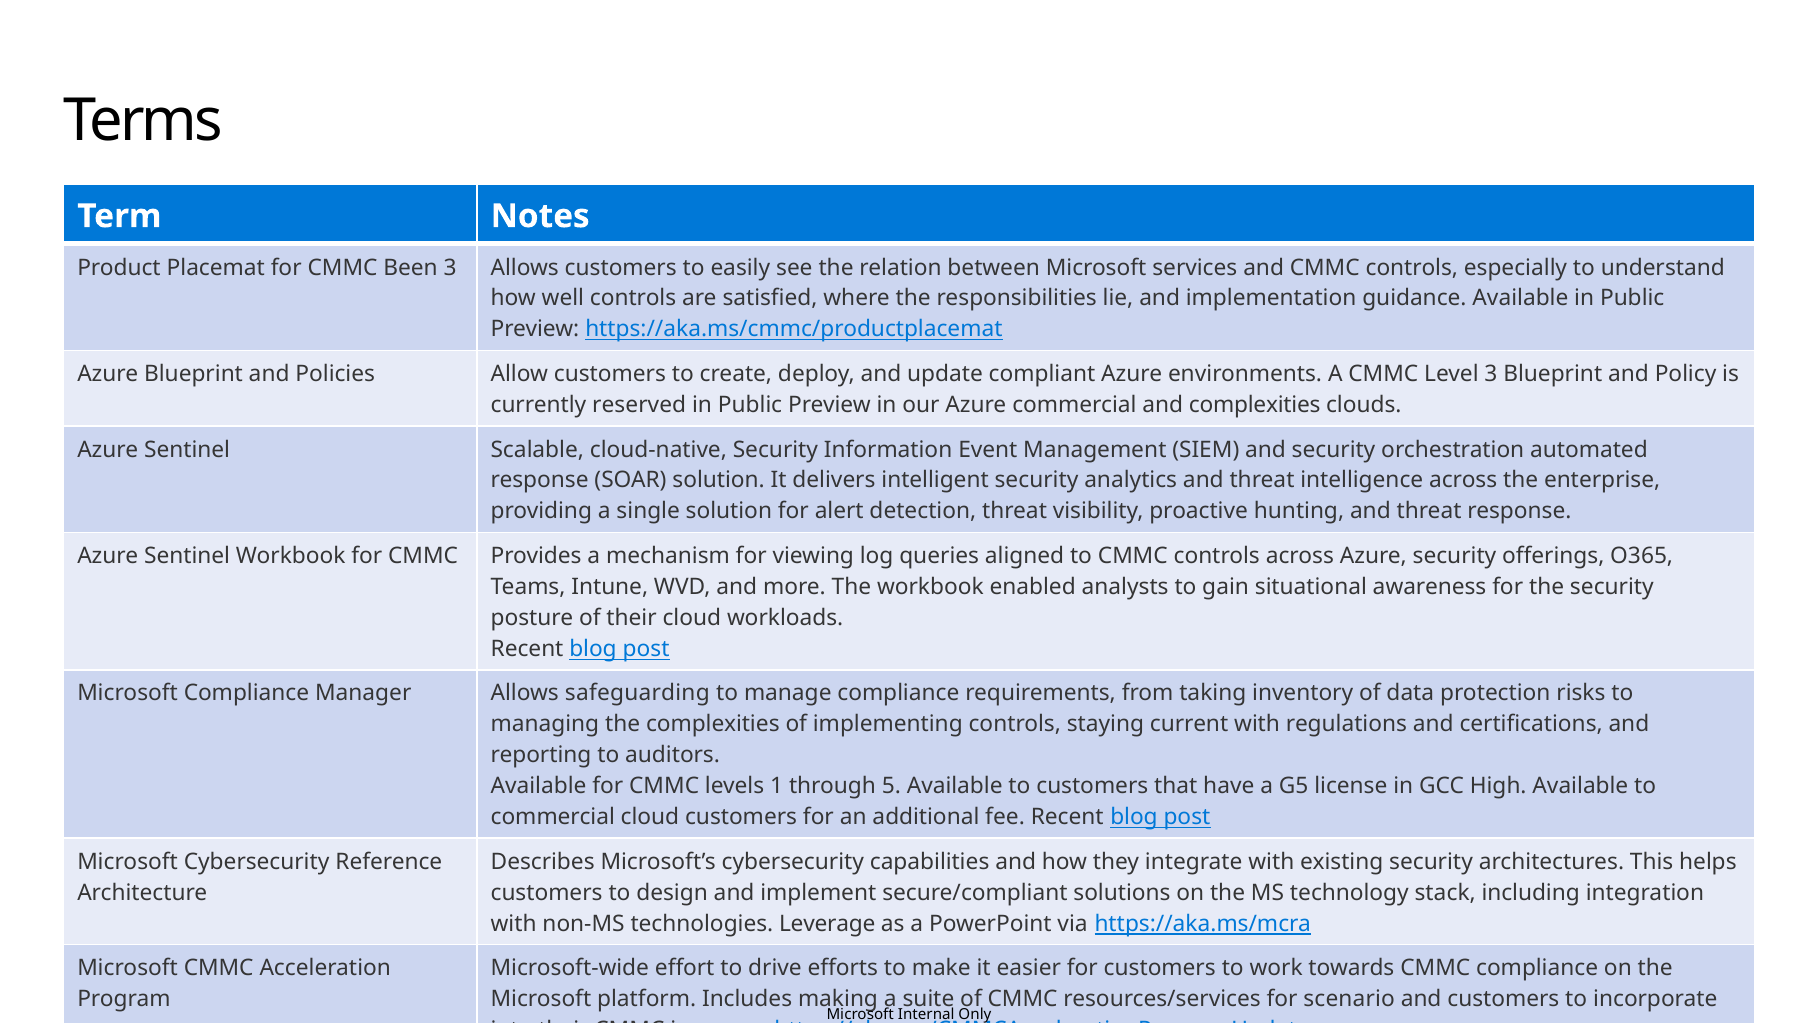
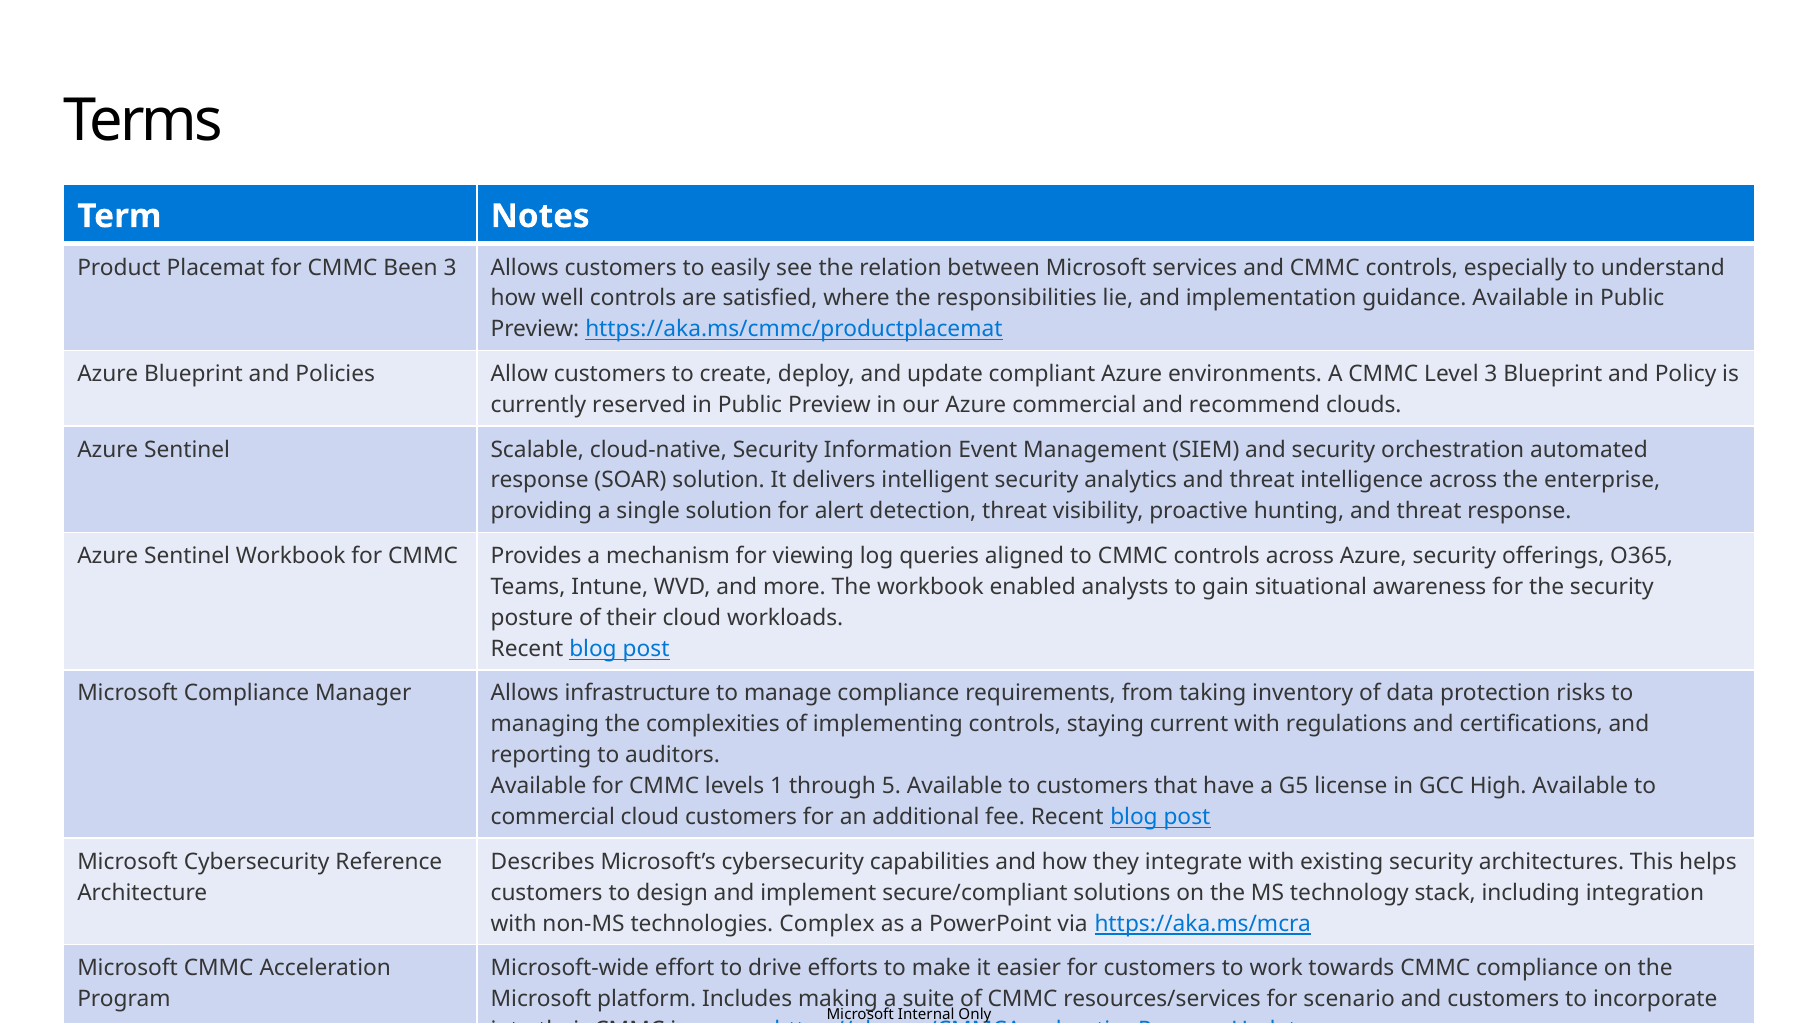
and complexities: complexities -> recommend (1255, 405)
safeguarding: safeguarding -> infrastructure (638, 694)
Leverage: Leverage -> Complex (827, 924)
